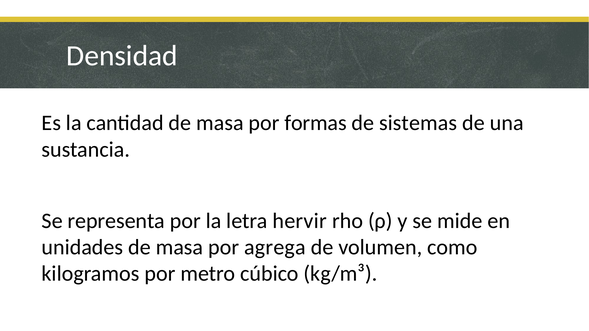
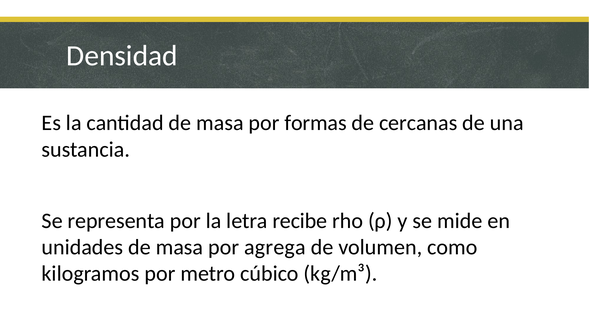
sistemas: sistemas -> cercanas (418, 123)
hervir: hervir -> recibe (300, 221)
